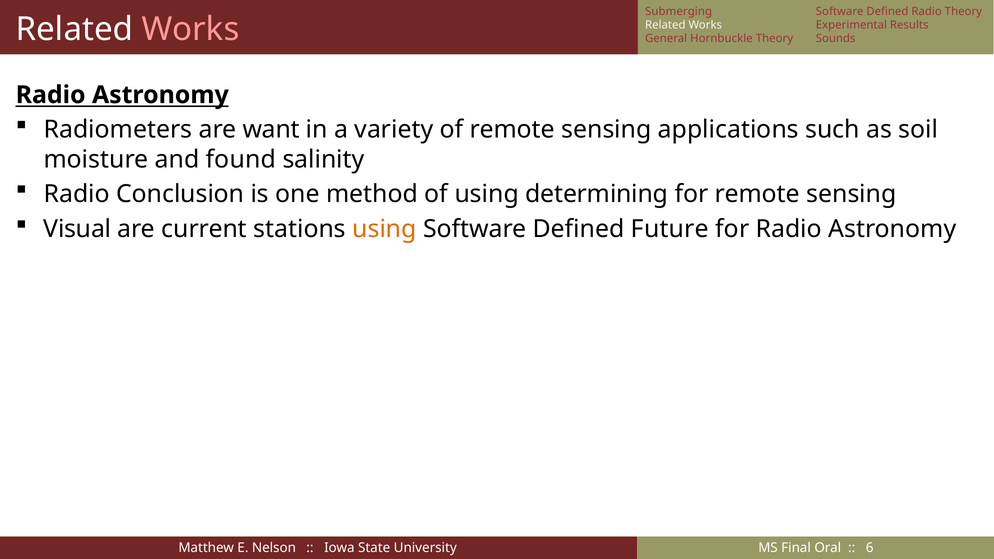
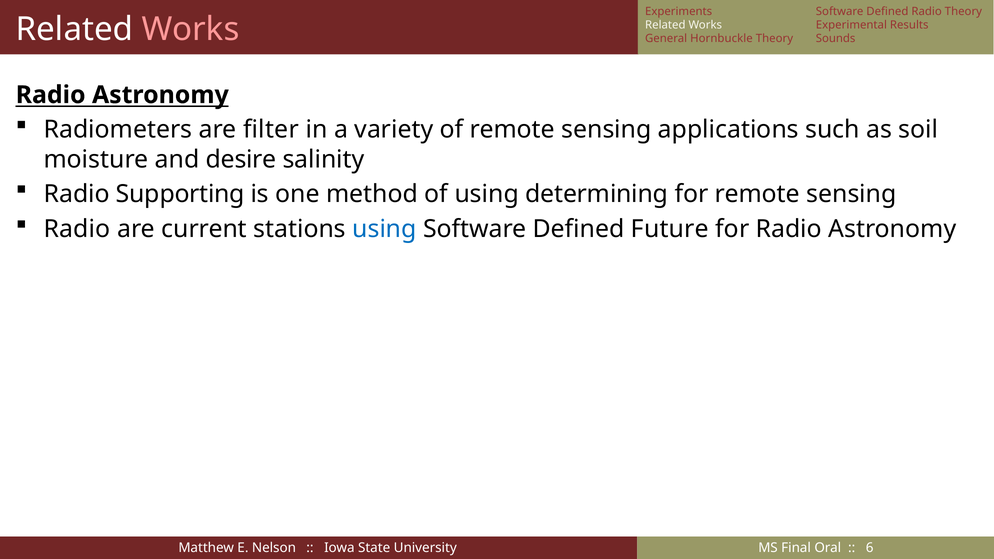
Submerging: Submerging -> Experiments (679, 11)
want: want -> filter (271, 130)
found: found -> desire (241, 160)
Conclusion: Conclusion -> Supporting (180, 194)
Visual: Visual -> Radio (77, 229)
using colour: orange -> blue (384, 229)
